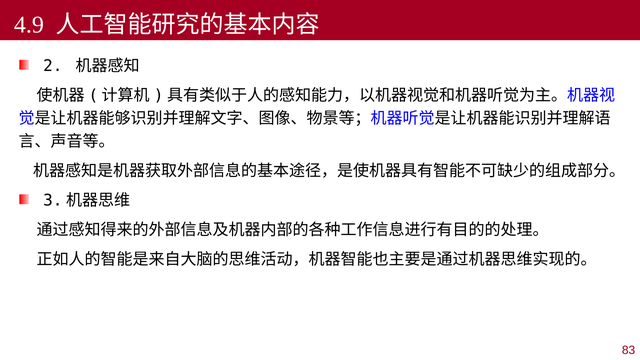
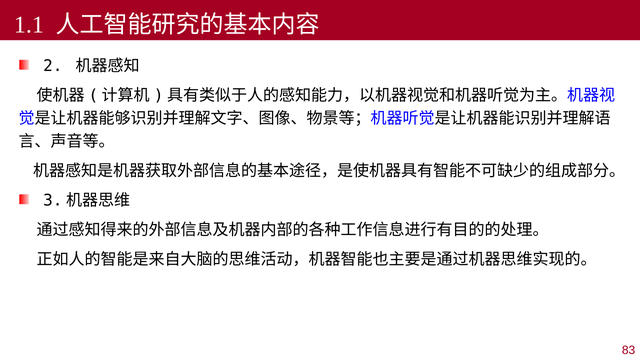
4.9: 4.9 -> 1.1 (29, 25)
